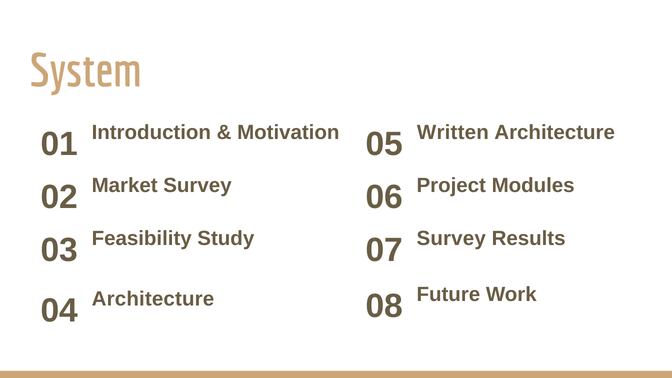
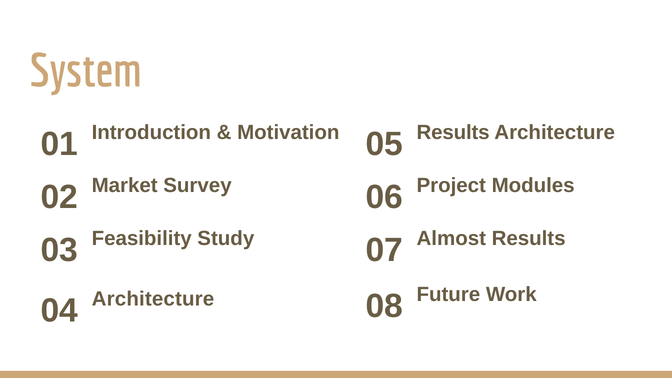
05 Written: Written -> Results (453, 133)
07 Survey: Survey -> Almost (451, 238)
